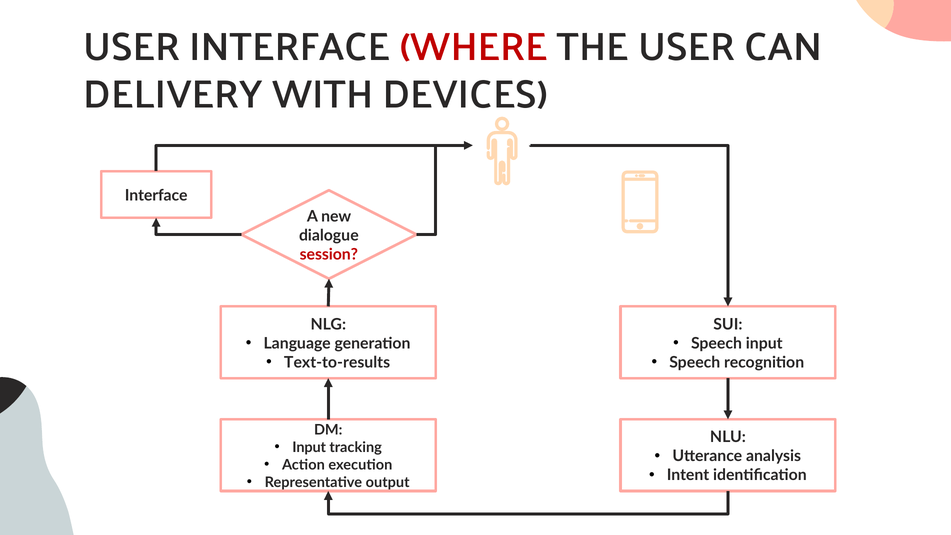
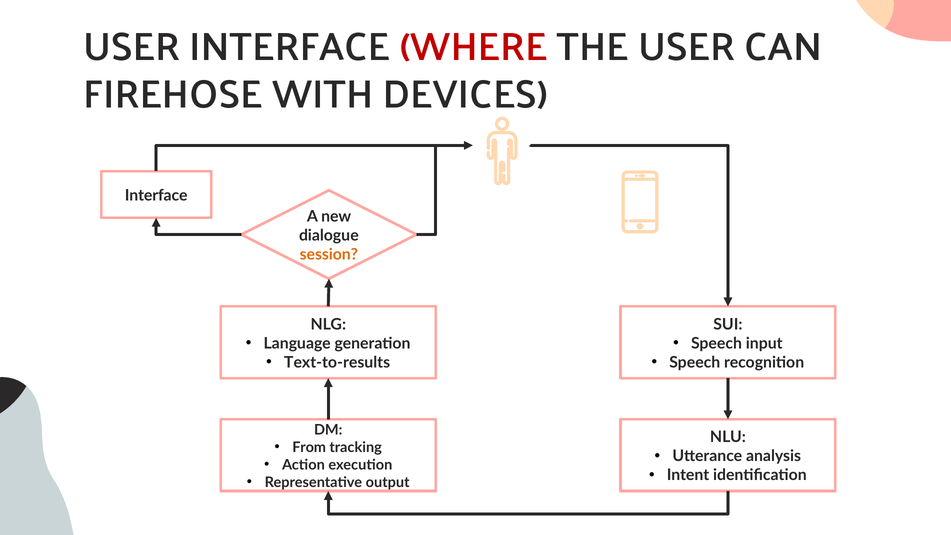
DELIVERY: DELIVERY -> FIREHOSE (173, 95)
session colour: red -> orange (329, 255)
Input: Input -> From (309, 447)
